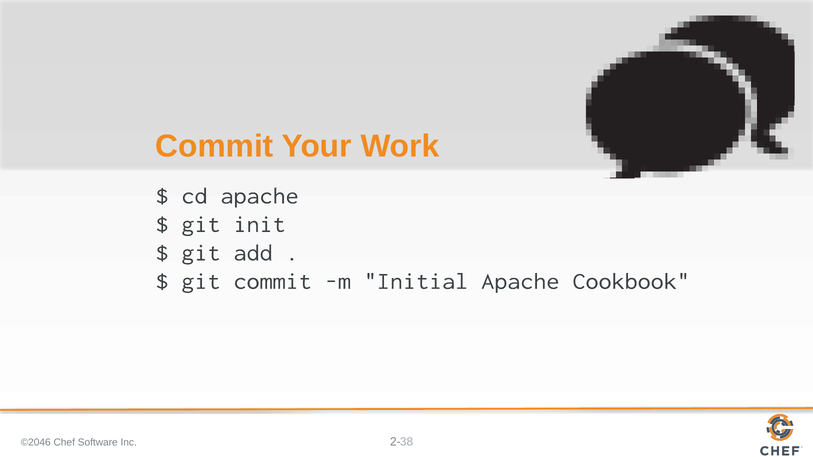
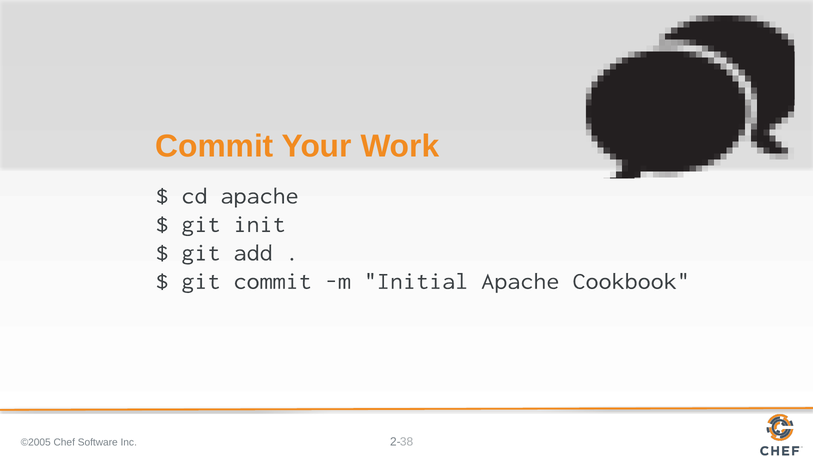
©2046: ©2046 -> ©2005 (36, 442)
